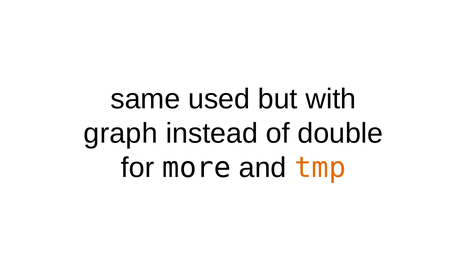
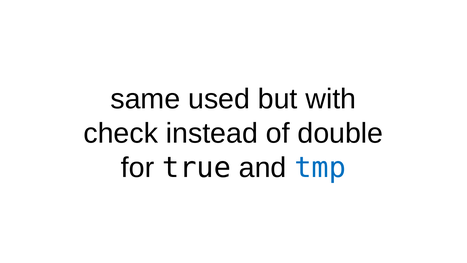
graph: graph -> check (121, 133)
more: more -> true (197, 168)
tmp colour: orange -> blue (320, 168)
